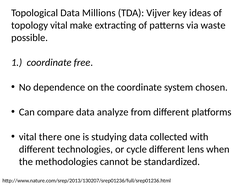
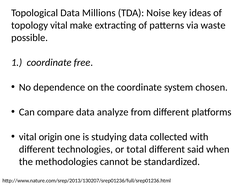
Vijver: Vijver -> Noise (158, 13)
there: there -> origin (50, 136)
cycle: cycle -> total (137, 149)
lens: lens -> said (196, 149)
